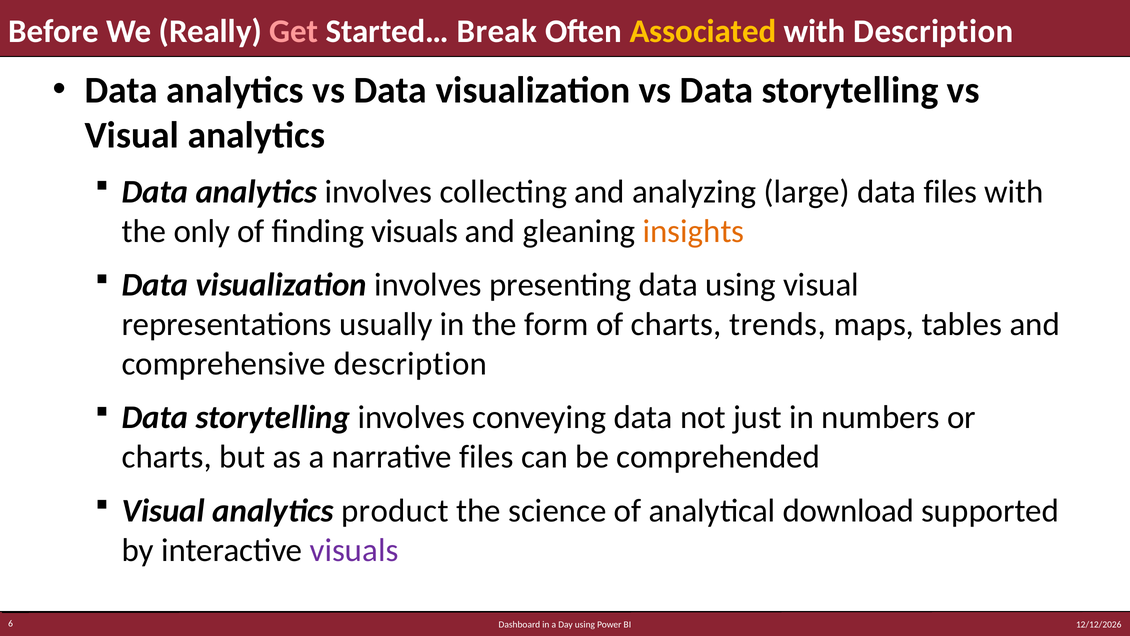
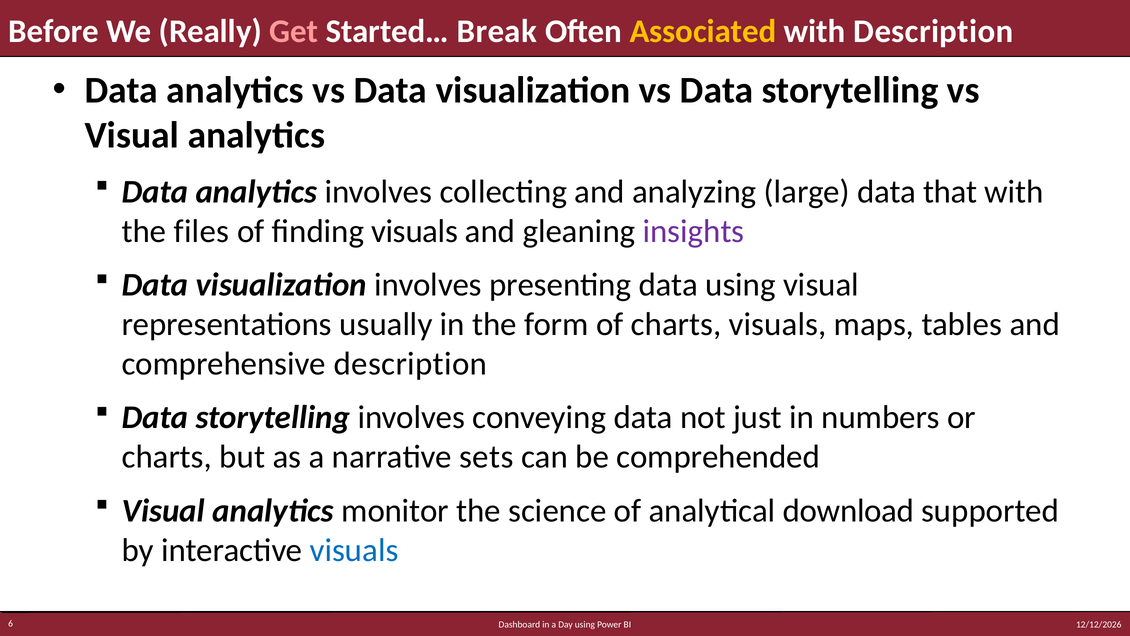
data files: files -> that (950, 192)
only: only -> files (202, 231)
insights colour: orange -> purple (694, 231)
charts trends: trends -> visuals (778, 324)
narrative files: files -> sets (486, 457)
product: product -> monitor (395, 510)
visuals colour: purple -> blue (354, 550)
